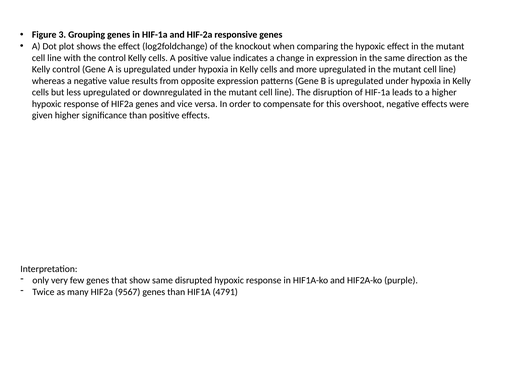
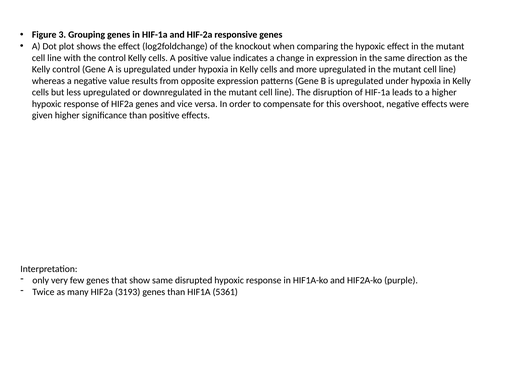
9567: 9567 -> 3193 (128, 291)
4791: 4791 -> 5361 (225, 291)
